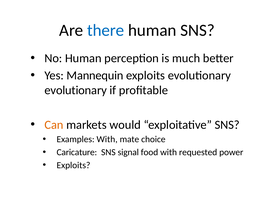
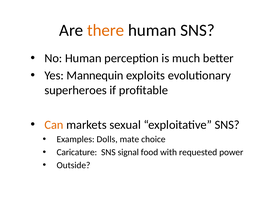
there colour: blue -> orange (106, 30)
evolutionary: evolutionary -> superheroes (76, 90)
would: would -> sexual (125, 125)
Examples With: With -> Dolls (107, 140)
Exploits: Exploits -> Outside (73, 166)
